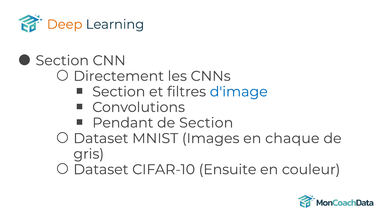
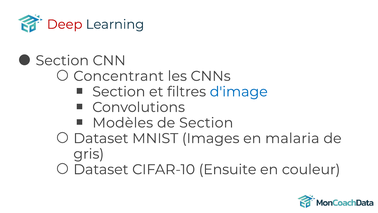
Deep colour: orange -> red (65, 24)
Directement: Directement -> Concentrant (119, 76)
Pendant: Pendant -> Modèles (123, 123)
chaque: chaque -> malaria (292, 138)
